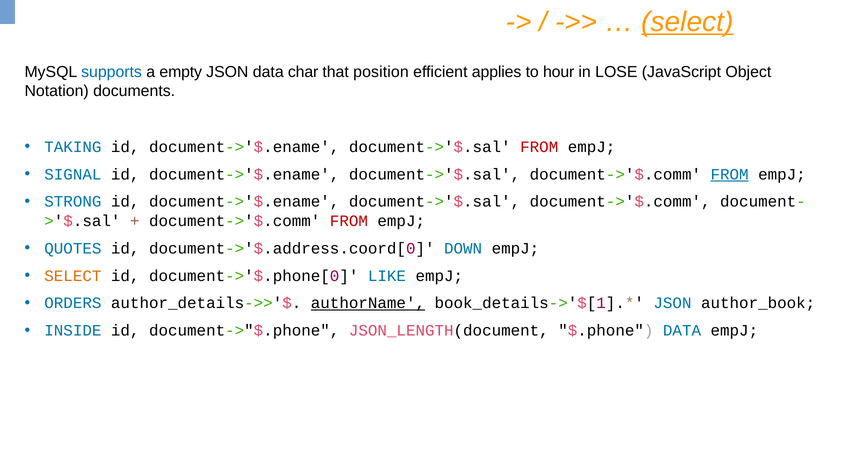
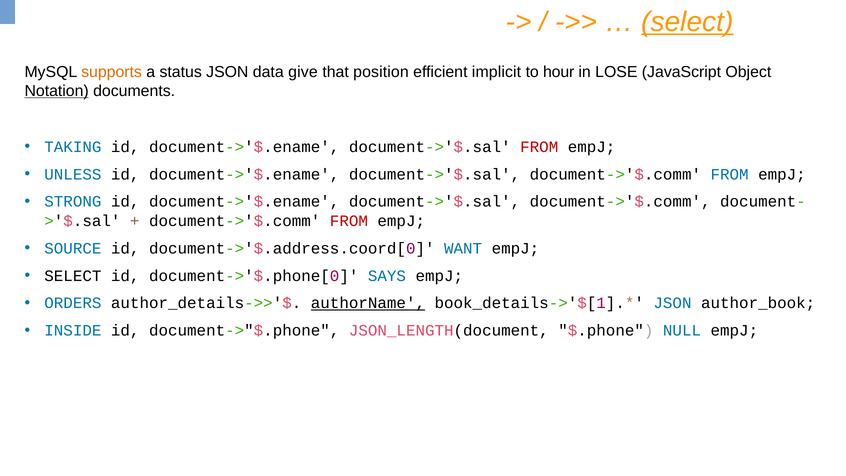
supports colour: blue -> orange (112, 72)
empty: empty -> status (181, 72)
char: char -> give (303, 72)
applies: applies -> implicit (496, 72)
Notation underline: none -> present (57, 91)
SIGNAL: SIGNAL -> UNLESS (73, 174)
FROM underline: present -> none (730, 174)
QUOTES: QUOTES -> SOURCE (73, 248)
DOWN: DOWN -> WANT (463, 248)
SELECT colour: orange -> black (73, 276)
LIKE: LIKE -> SAYS (387, 276)
$.phone DATA: DATA -> NULL (682, 331)
